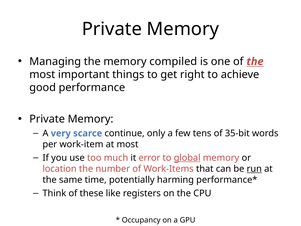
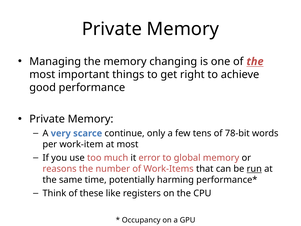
compiled: compiled -> changing (173, 61)
35-bit: 35-bit -> 78-bit (237, 133)
global underline: present -> none (187, 158)
location: location -> reasons (60, 169)
